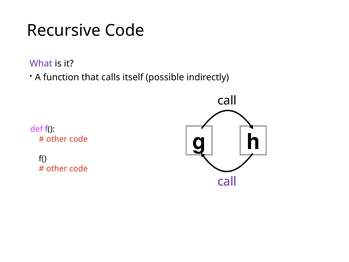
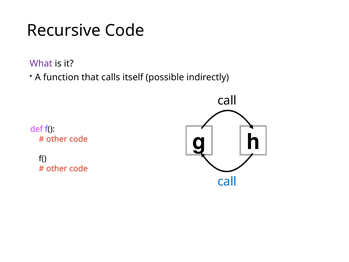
call colour: purple -> blue (227, 181)
